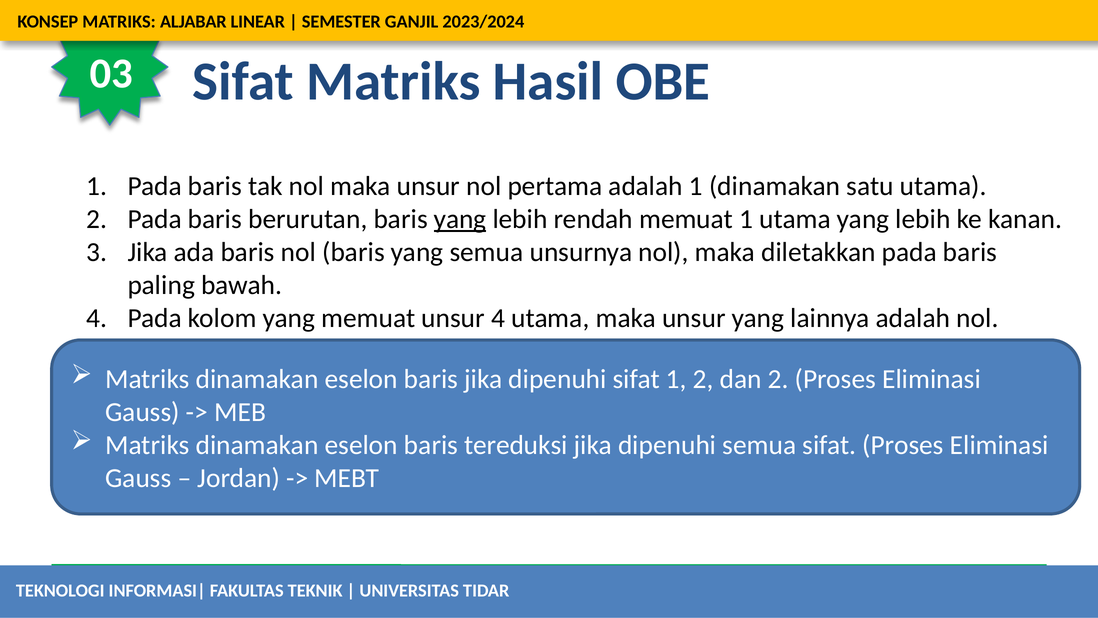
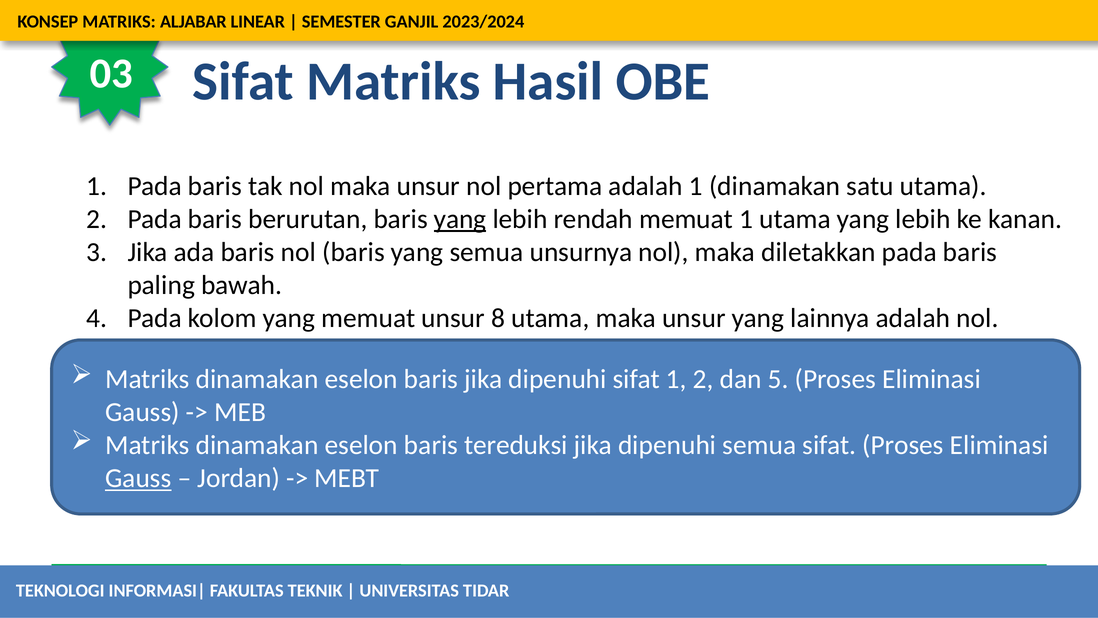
unsur 4: 4 -> 8 (498, 318)
dan 2: 2 -> 5 (778, 379)
Gauss underline: none -> present (138, 478)
